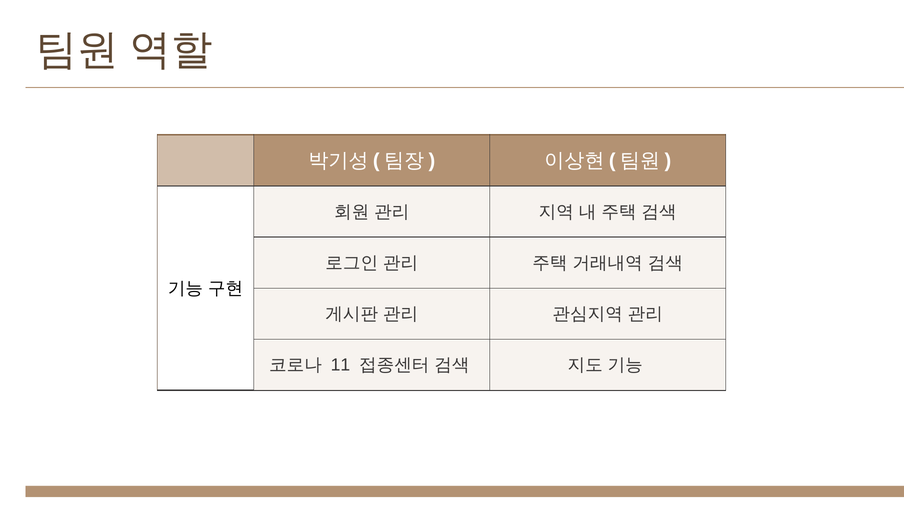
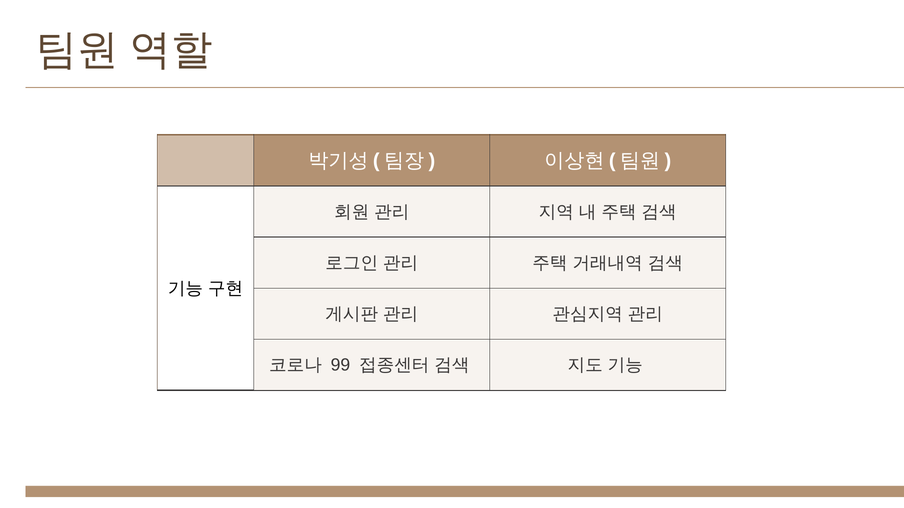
11: 11 -> 99 (340, 365)
